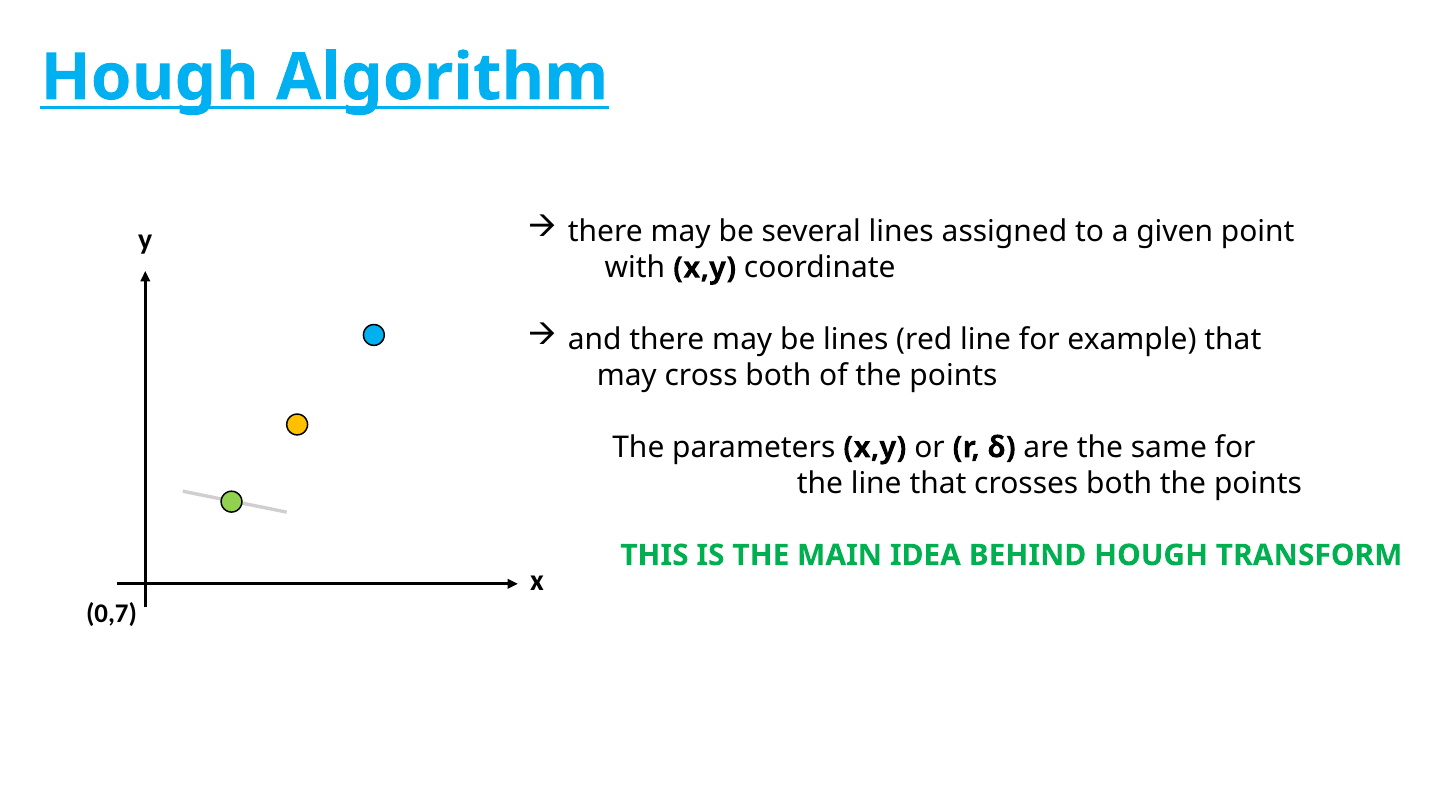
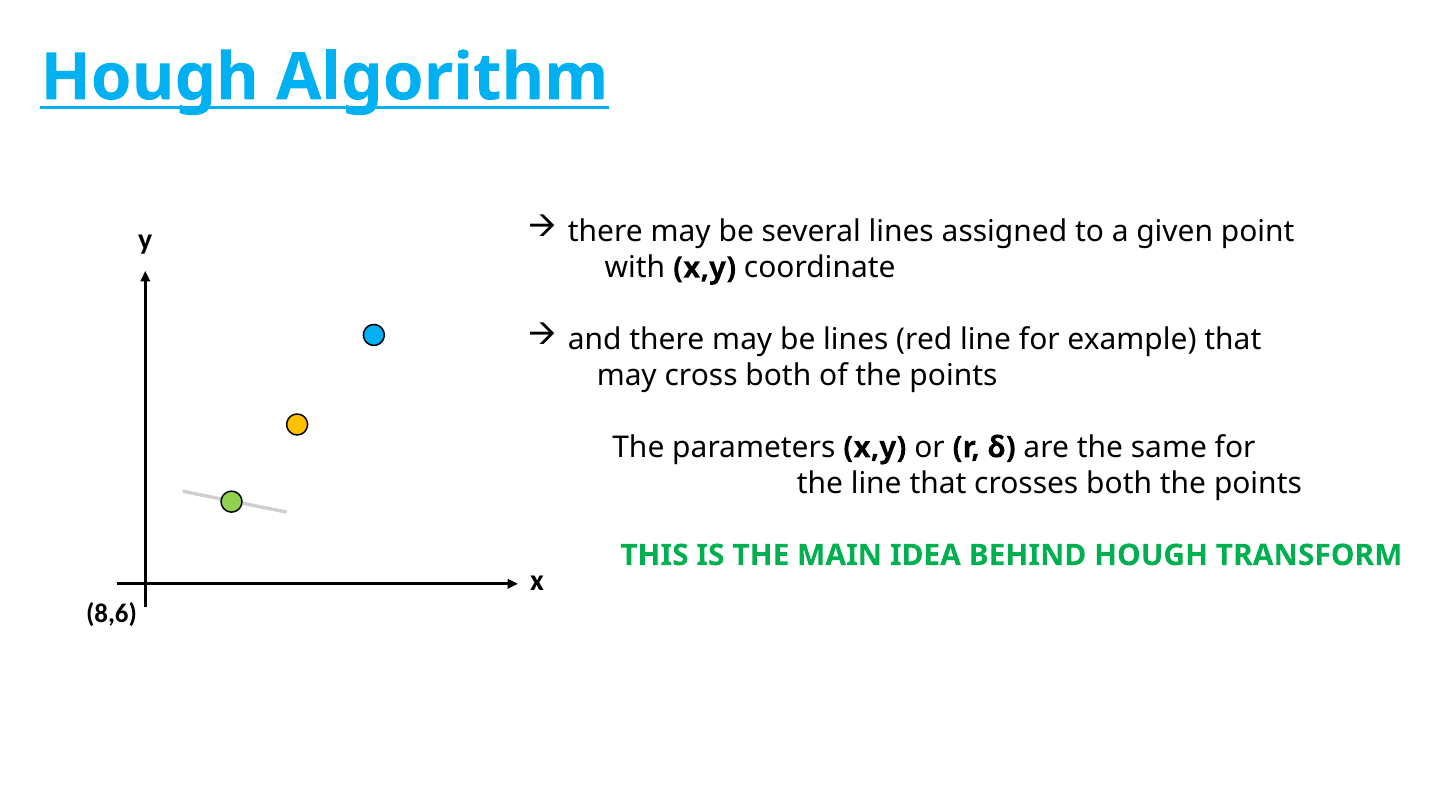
0,7: 0,7 -> 8,6 (112, 613)
